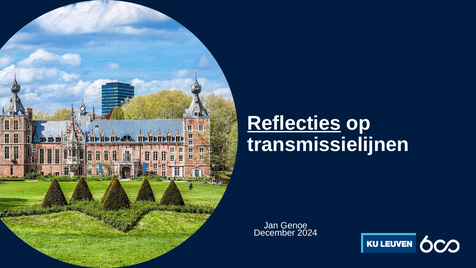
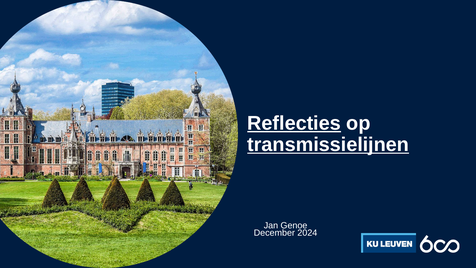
transmissielijnen underline: none -> present (328, 144)
